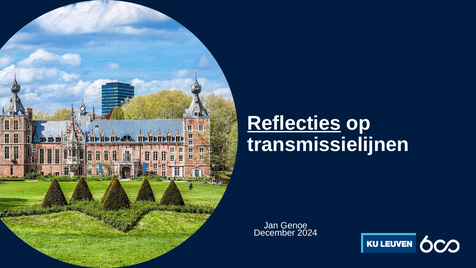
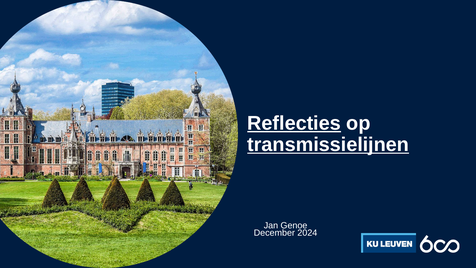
transmissielijnen underline: none -> present (328, 144)
